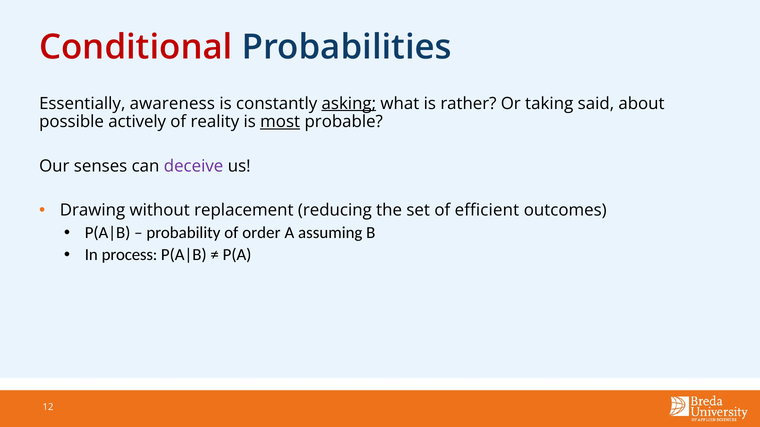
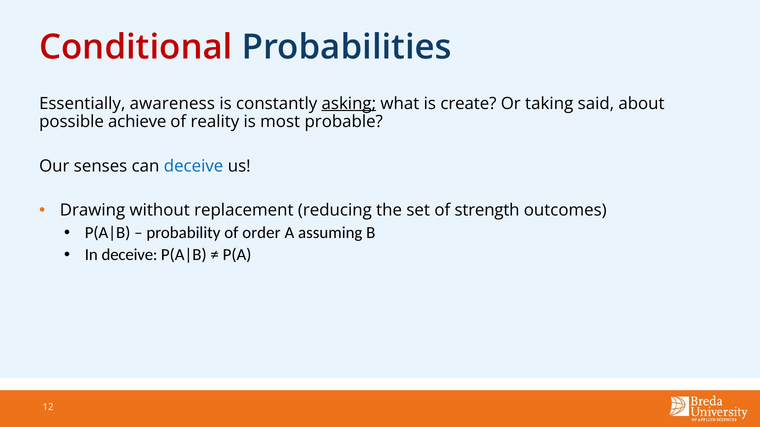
rather: rather -> create (468, 104)
actively: actively -> achieve (137, 122)
most underline: present -> none (280, 122)
deceive colour: purple -> blue (194, 166)
efficient: efficient -> strength (487, 211)
In process: process -> deceive (130, 255)
